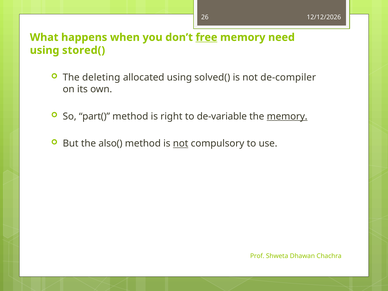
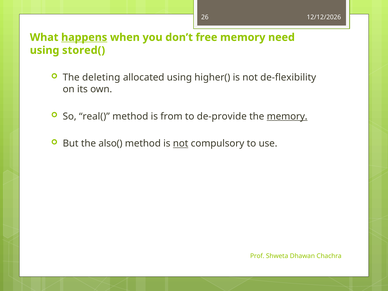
happens underline: none -> present (84, 37)
free underline: present -> none (206, 37)
solved(: solved( -> higher( (212, 78)
de-compiler: de-compiler -> de-flexibility (288, 78)
part(: part( -> real( (94, 116)
right: right -> from (171, 116)
de-variable: de-variable -> de-provide (222, 116)
